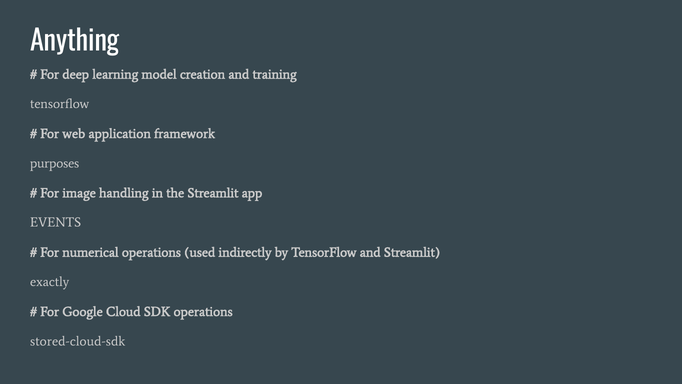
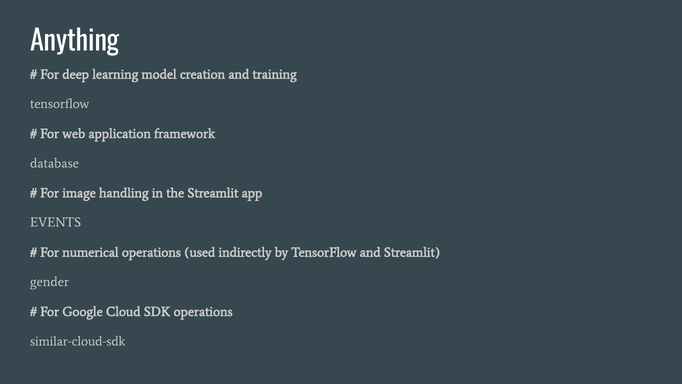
purposes: purposes -> database (55, 163)
exactly: exactly -> gender (50, 282)
stored-cloud-sdk: stored-cloud-sdk -> similar-cloud-sdk (78, 341)
